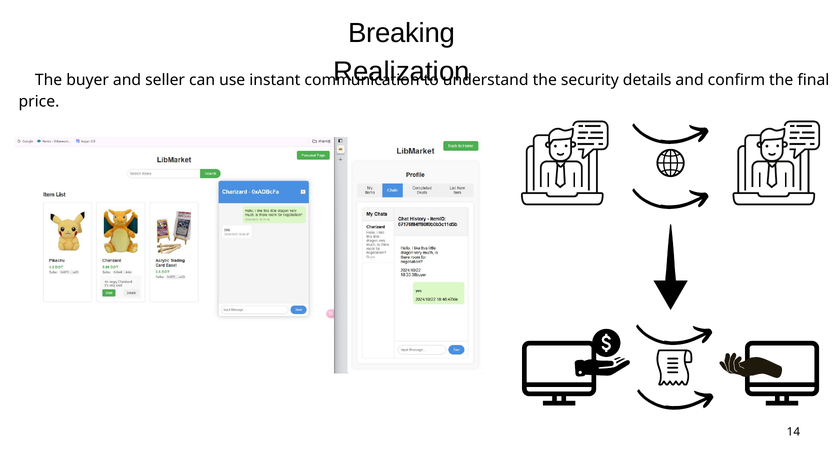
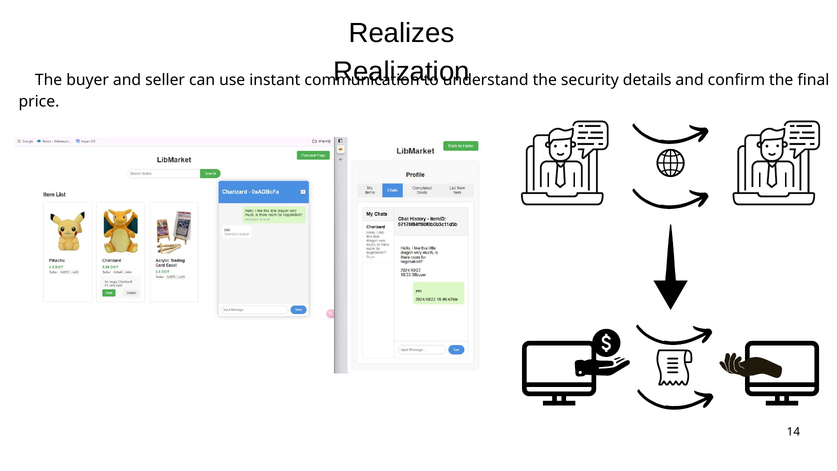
Breaking: Breaking -> Realizes (402, 33)
